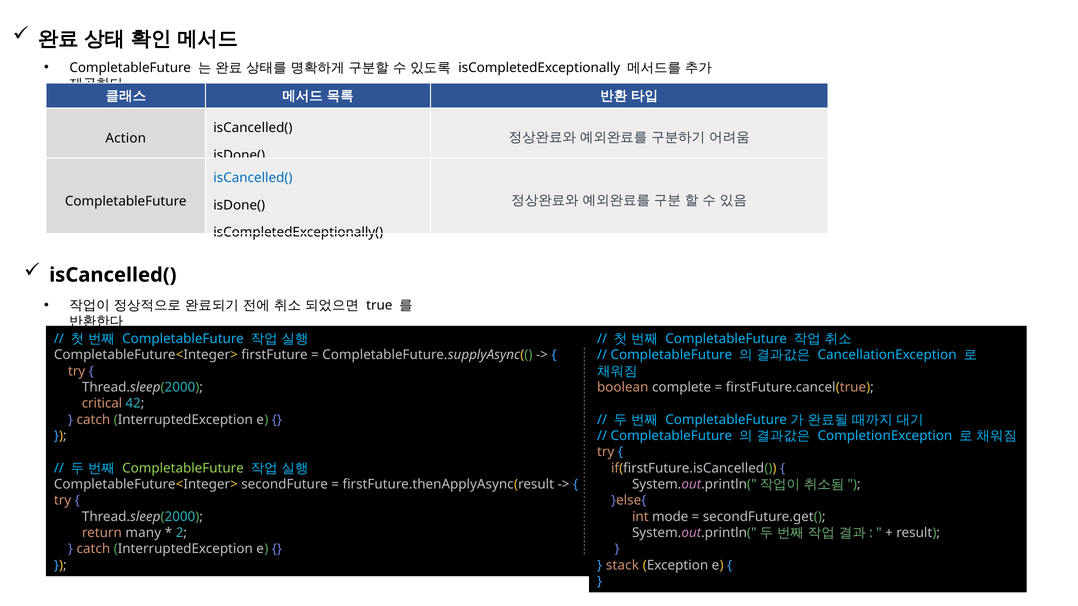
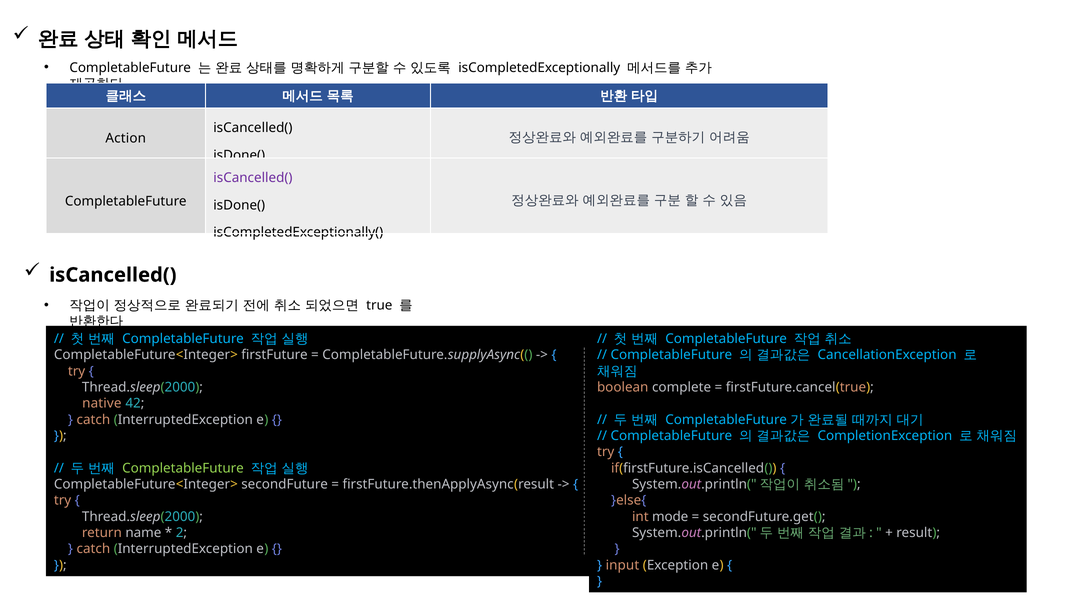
isCancelled( colour: blue -> purple (253, 178)
critical: critical -> native (102, 404)
many: many -> name (143, 533)
stack: stack -> input (622, 565)
